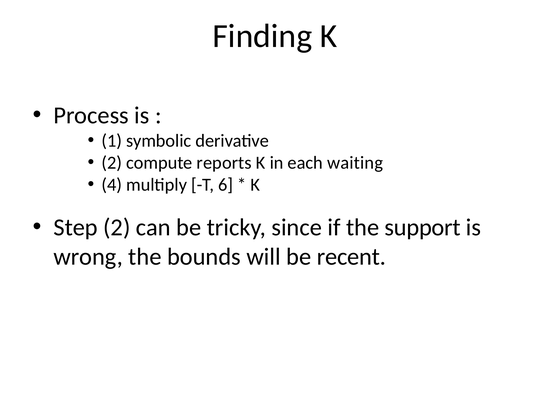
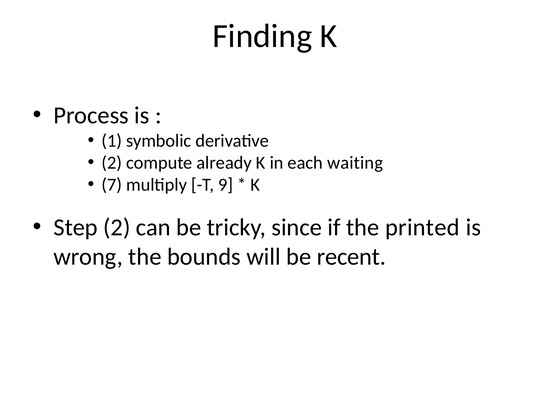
reports: reports -> already (224, 163)
4: 4 -> 7 (112, 185)
6: 6 -> 9 (226, 185)
support: support -> printed (422, 227)
